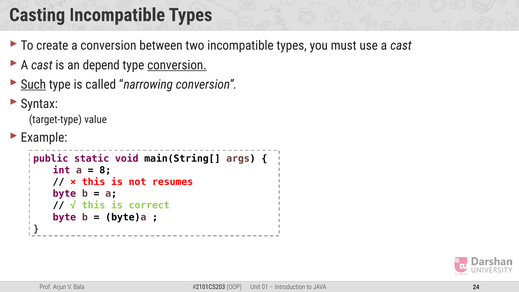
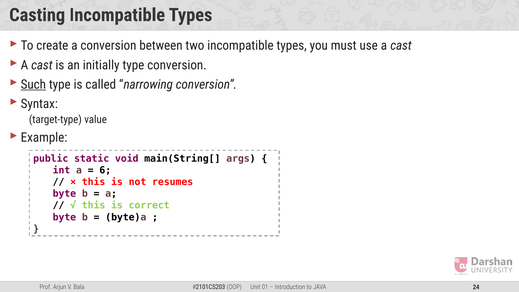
depend: depend -> initially (101, 65)
conversion underline: present -> none (177, 65)
8: 8 -> 6 (105, 170)
